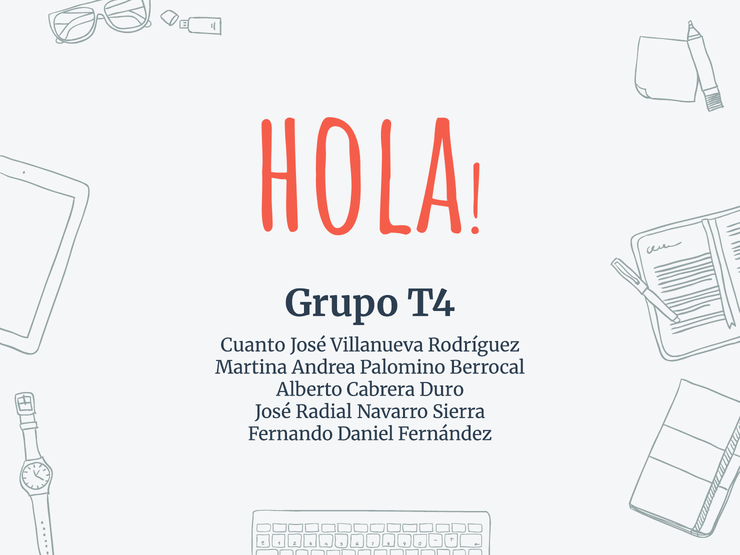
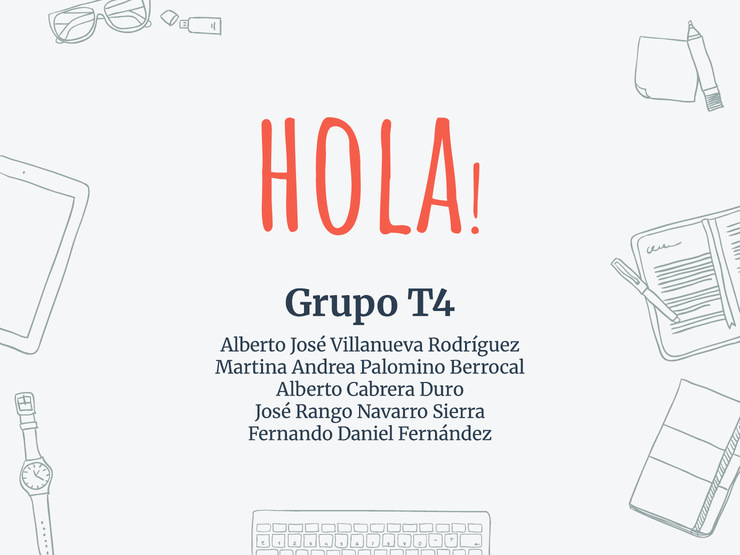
Cuanto: Cuanto -> Alberto (253, 345)
Radial: Radial -> Rango (324, 412)
